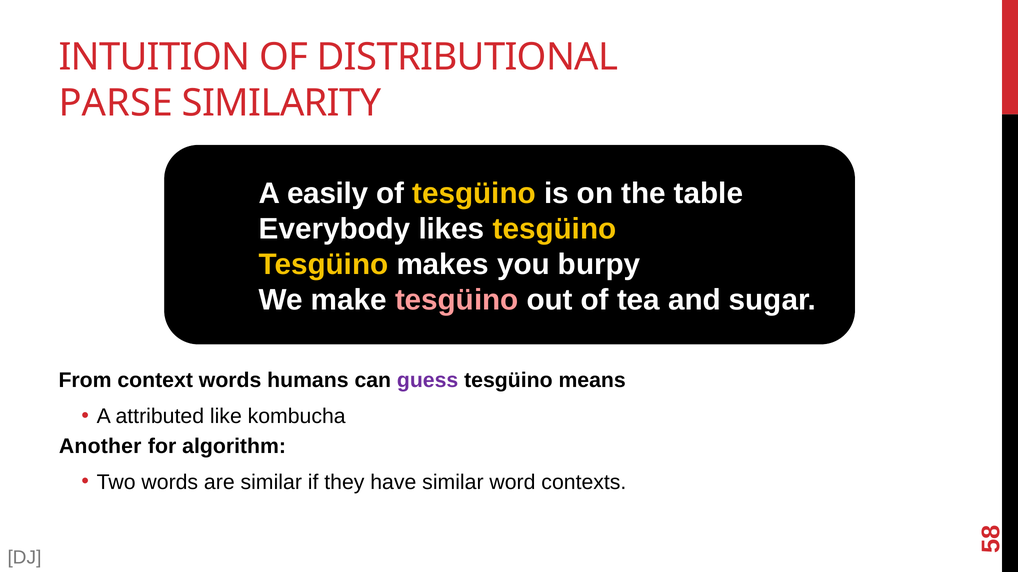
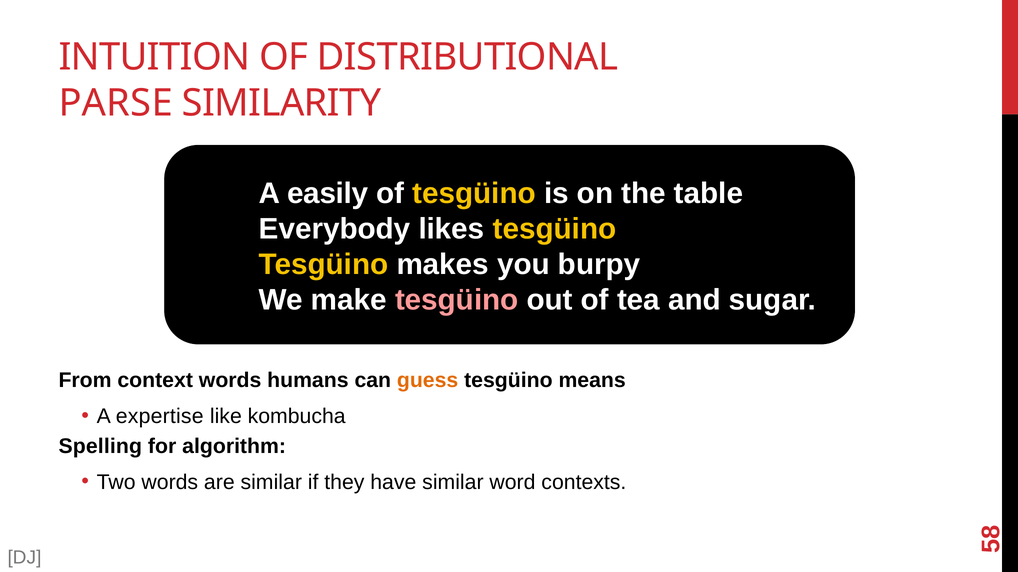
guess colour: purple -> orange (428, 381)
attributed: attributed -> expertise (160, 417)
Another: Another -> Spelling (100, 447)
